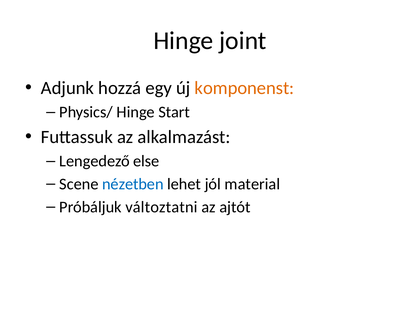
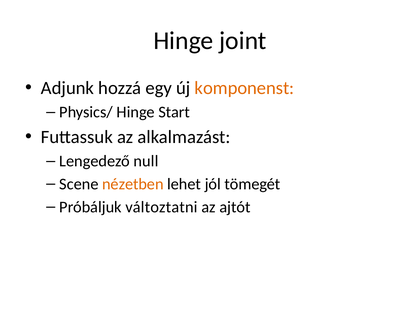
else: else -> null (146, 161)
nézetben colour: blue -> orange (133, 184)
material: material -> tömegét (252, 184)
